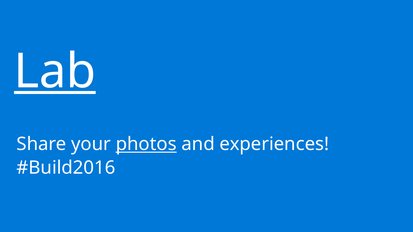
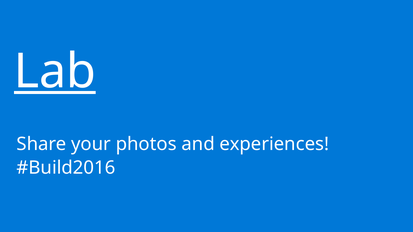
photos underline: present -> none (146, 144)
